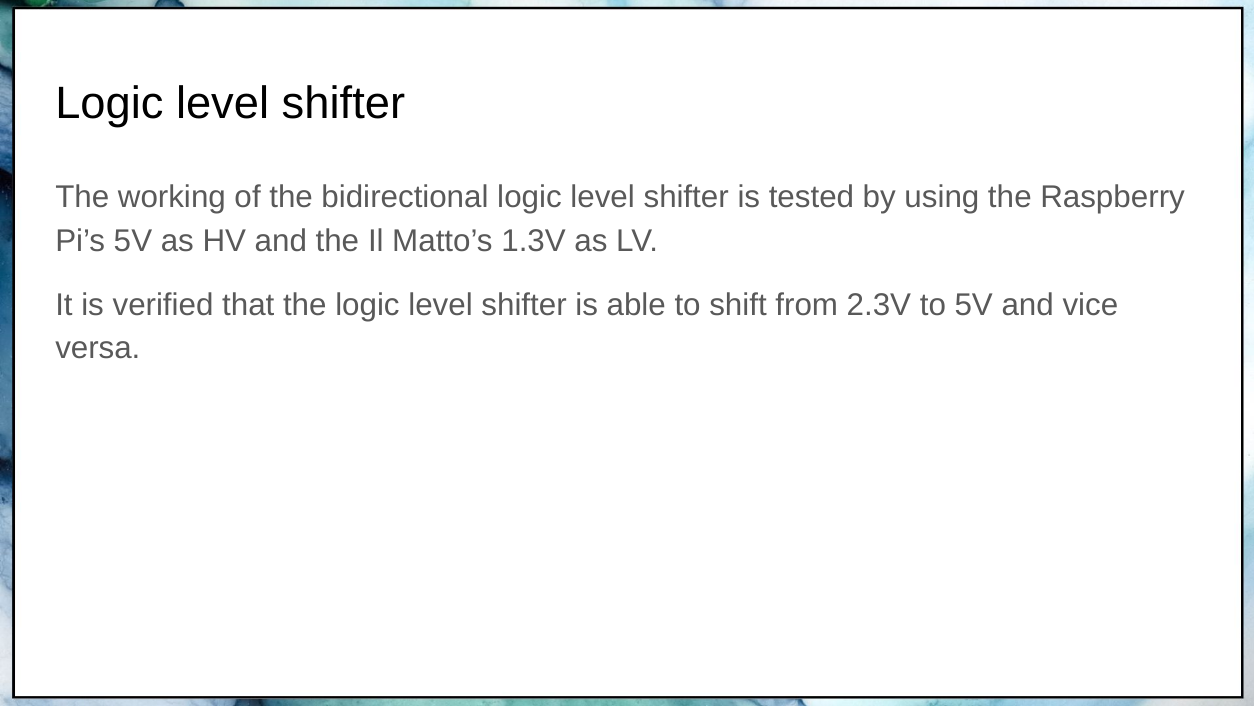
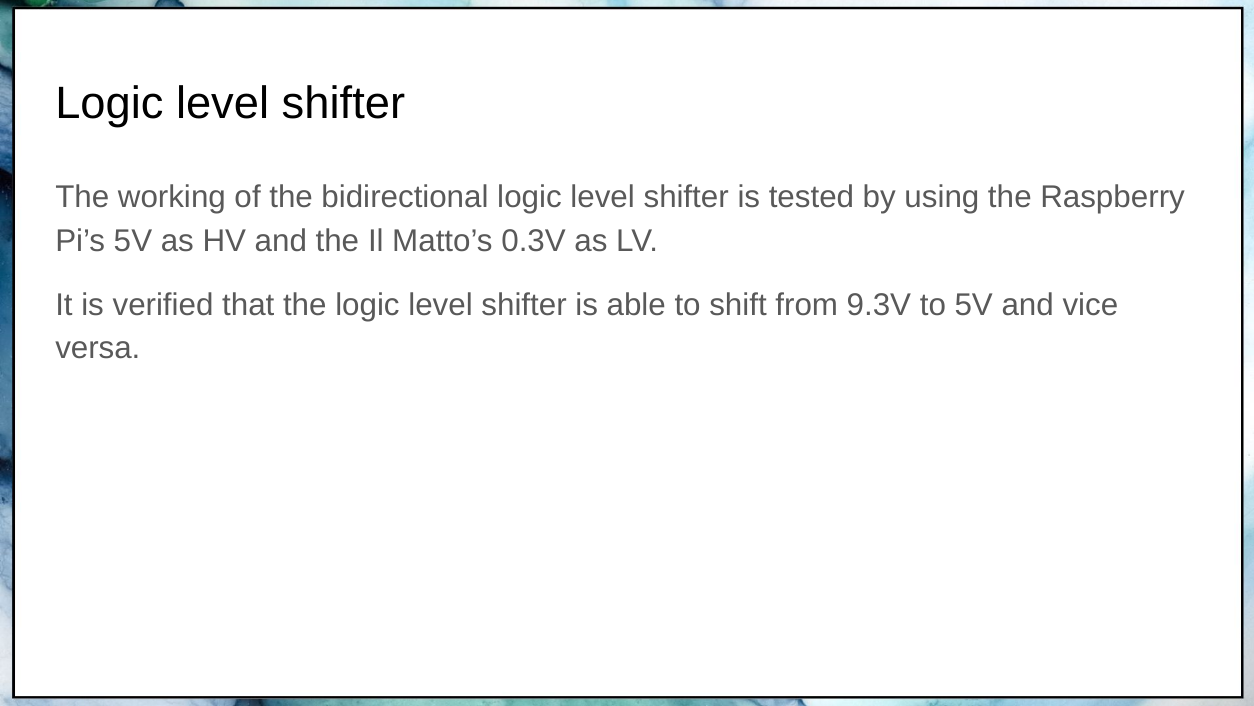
1.3V: 1.3V -> 0.3V (534, 240)
2.3V: 2.3V -> 9.3V (879, 305)
